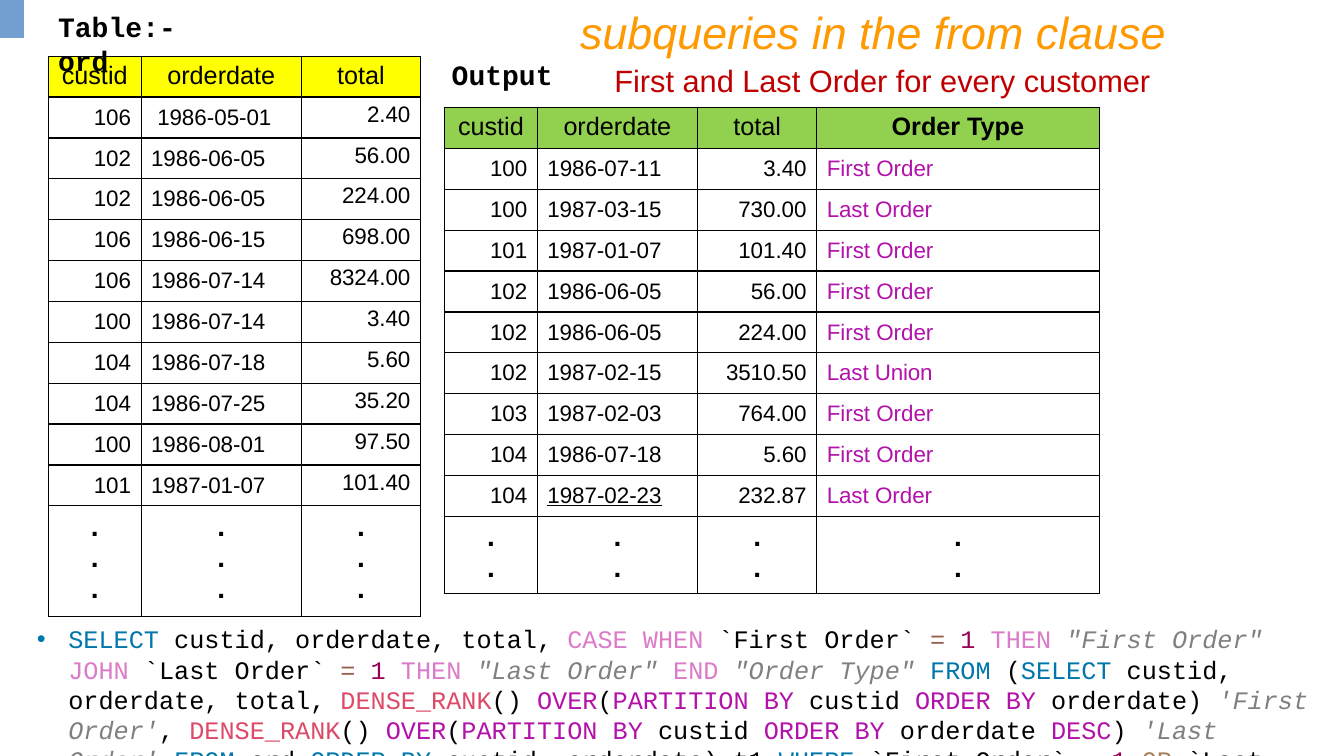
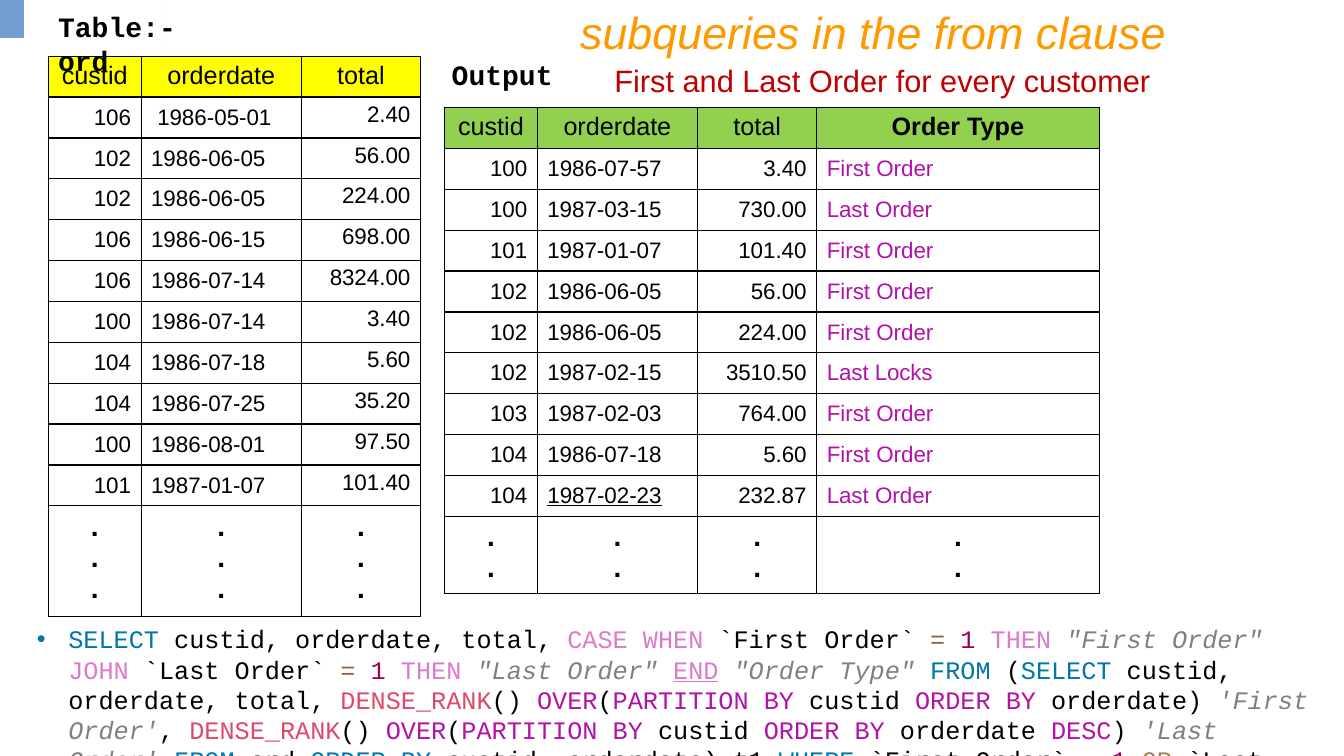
1986-07-11: 1986-07-11 -> 1986-07-57 (605, 169)
Union: Union -> Locks (904, 374)
END underline: none -> present (696, 671)
